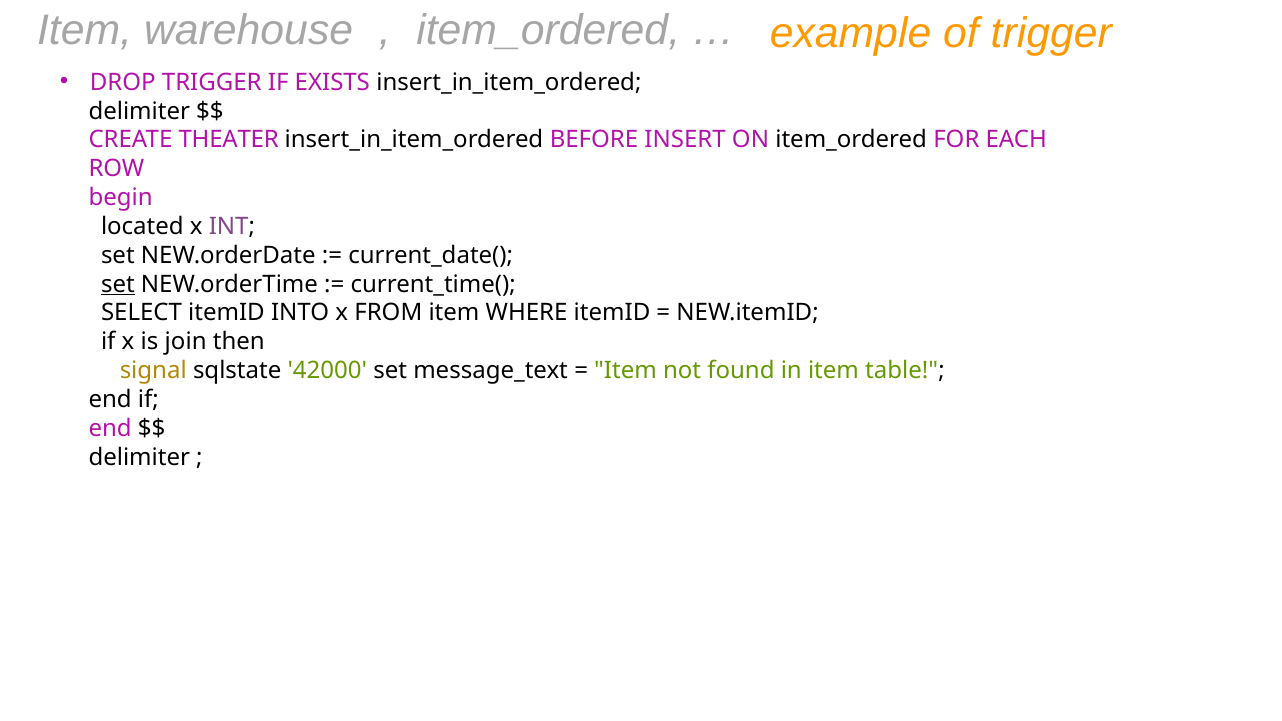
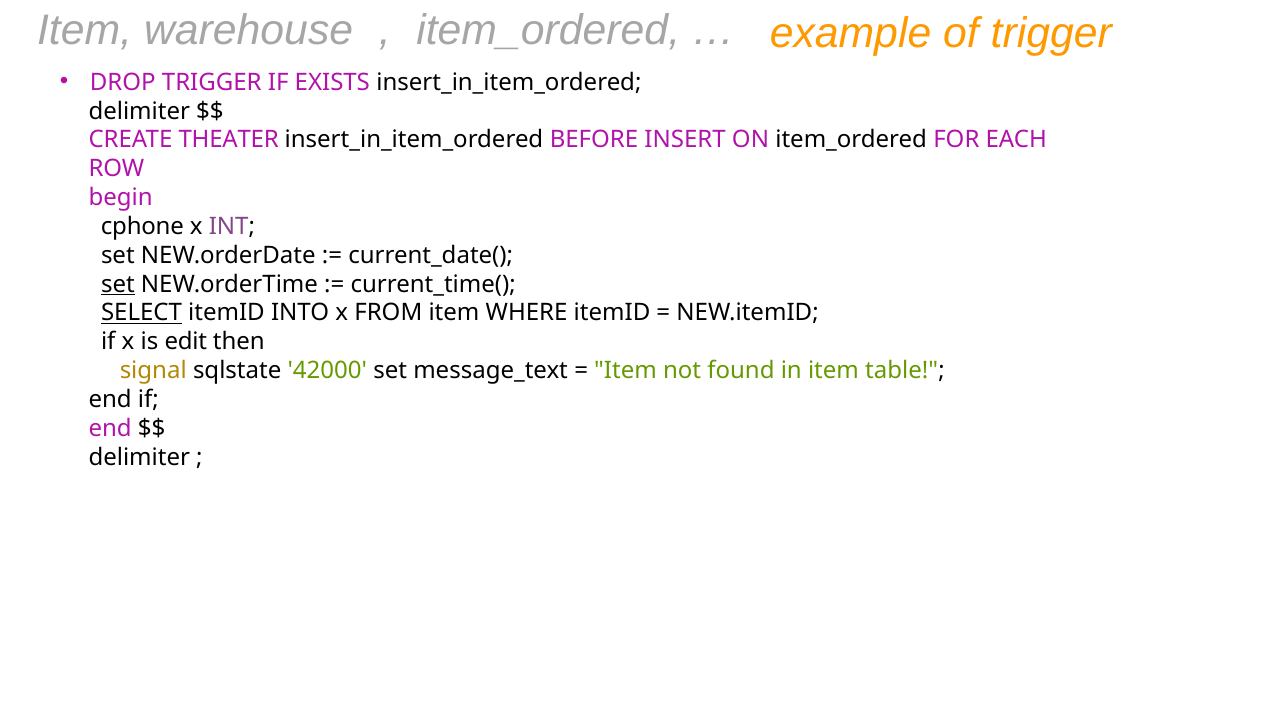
located: located -> cphone (142, 226)
SELECT underline: none -> present (142, 313)
join: join -> edit (186, 342)
